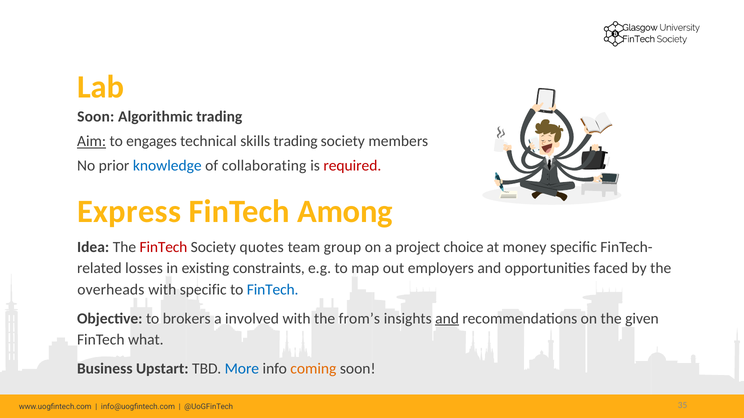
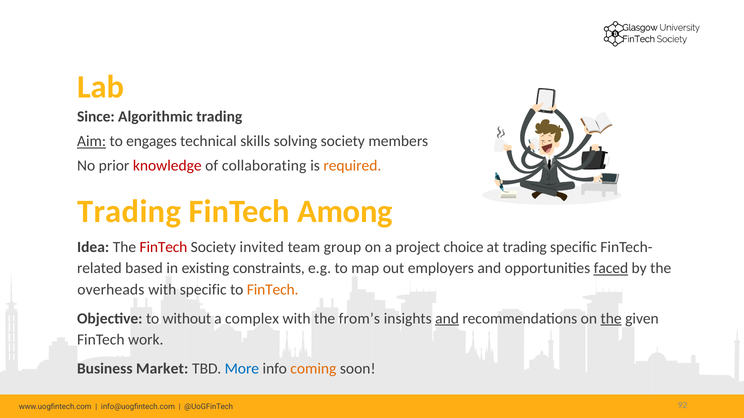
Soon: Soon -> Since (96, 117)
skills trading: trading -> solving (295, 141)
knowledge colour: blue -> red (167, 166)
required colour: red -> orange (352, 166)
Express: Express -> Trading (129, 212)
quotes: quotes -> invited (262, 247)
at money: money -> trading (525, 247)
losses: losses -> based (144, 269)
faced underline: none -> present (611, 269)
FinTech colour: blue -> orange (273, 290)
brokers: brokers -> without (187, 319)
involved: involved -> complex (252, 319)
the underline: none -> present (611, 319)
what: what -> work (146, 340)
Upstart: Upstart -> Market (162, 369)
35: 35 -> 92 (683, 406)
